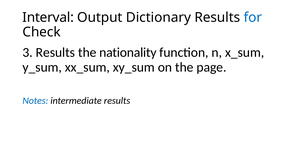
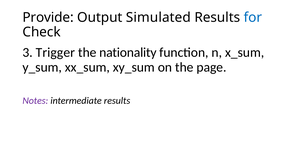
Interval: Interval -> Provide (48, 17)
Dictionary: Dictionary -> Simulated (158, 17)
3 Results: Results -> Trigger (55, 53)
Notes colour: blue -> purple (35, 101)
